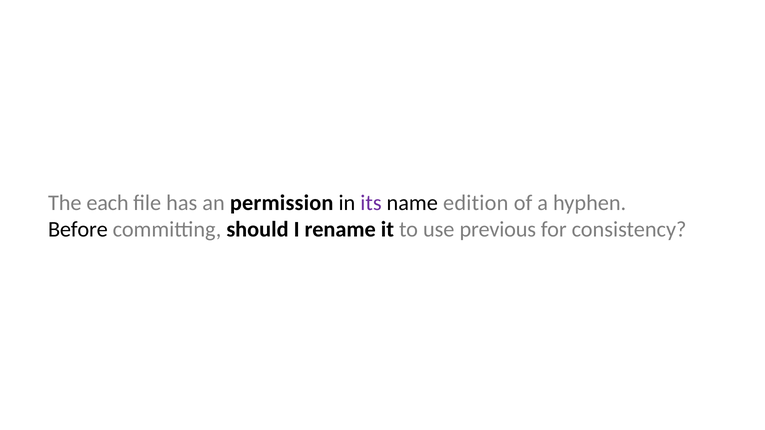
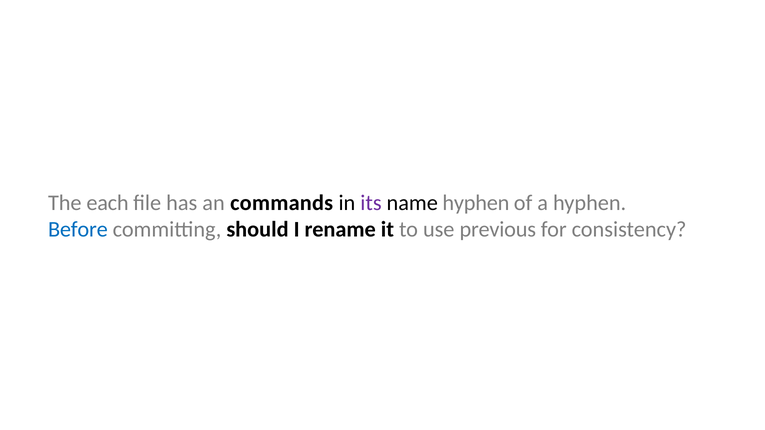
permission: permission -> commands (282, 203)
name edition: edition -> hyphen (476, 203)
Before colour: black -> blue (78, 230)
